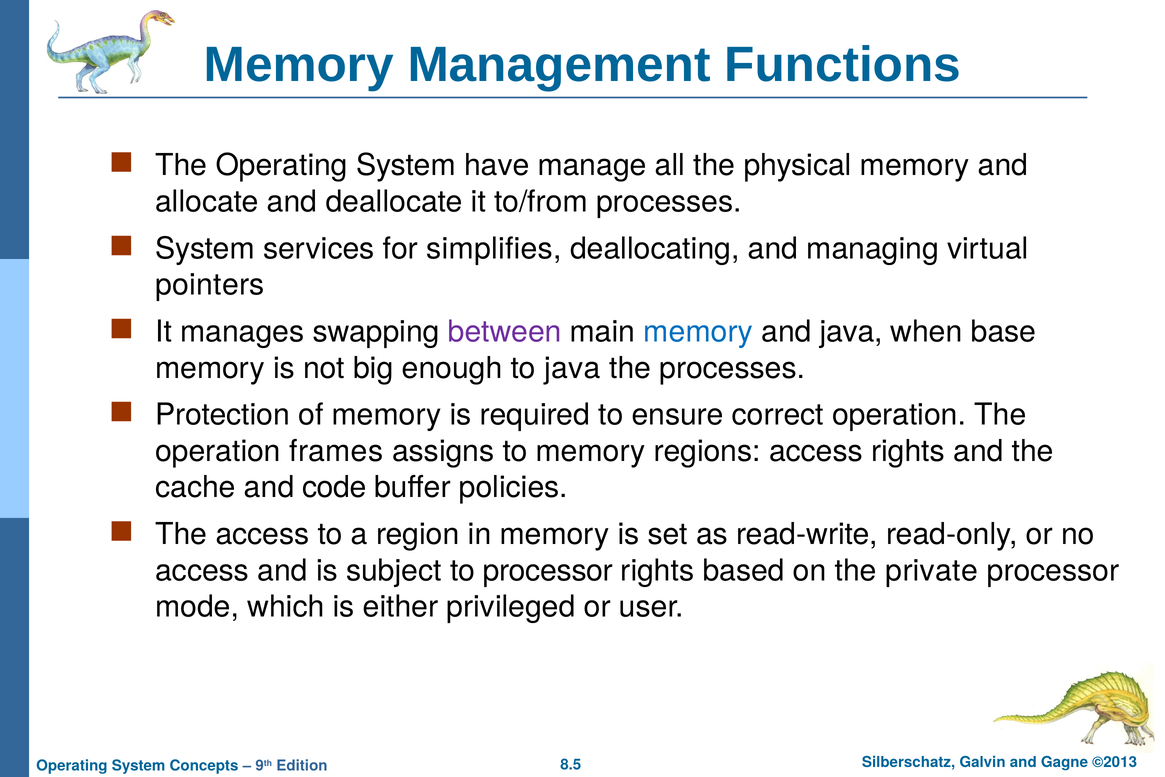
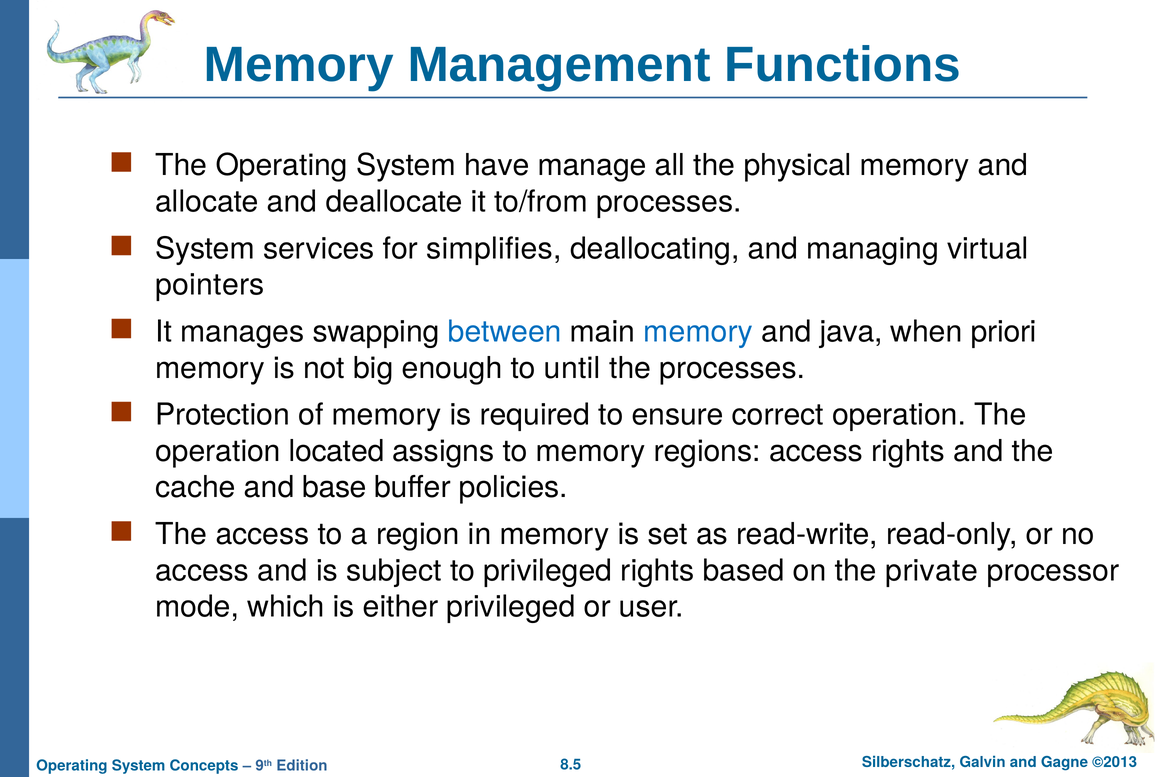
between colour: purple -> blue (505, 332)
base: base -> priori (1004, 332)
to java: java -> until (572, 368)
frames: frames -> located (337, 451)
code: code -> base (334, 487)
to processor: processor -> privileged (548, 570)
